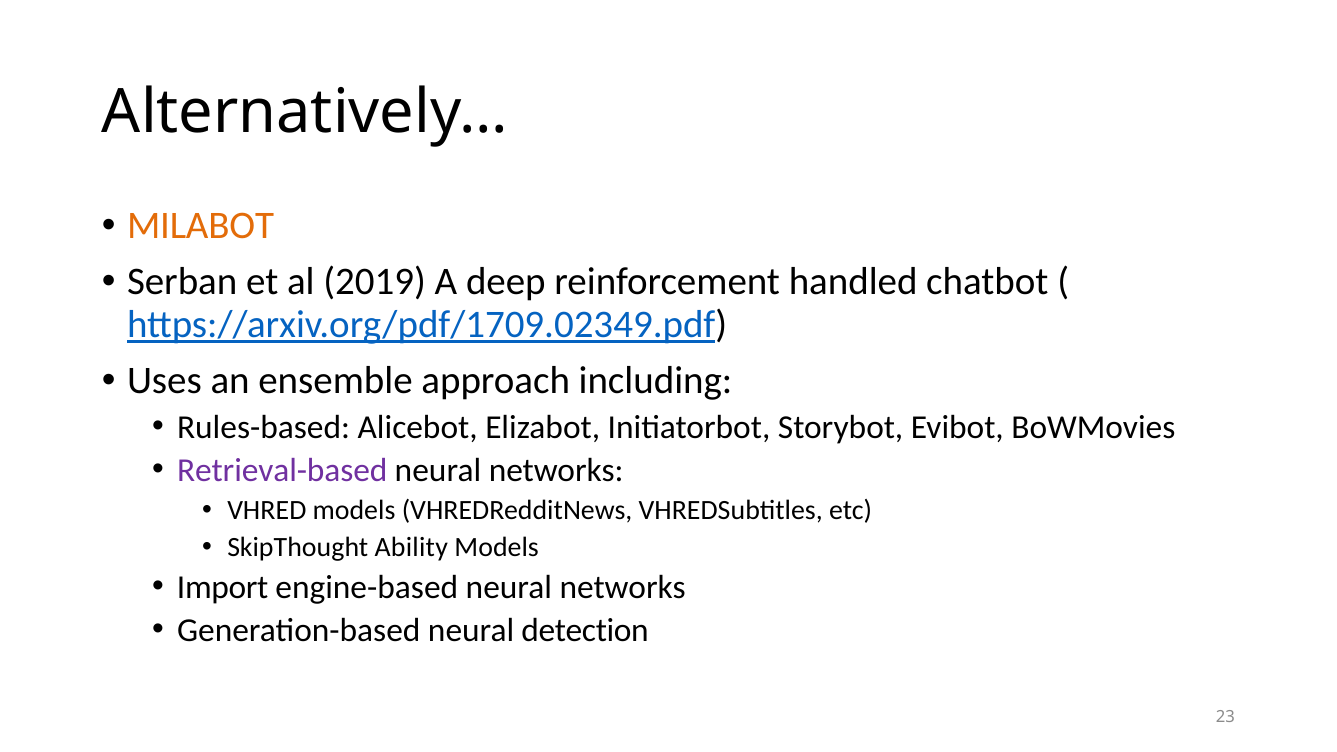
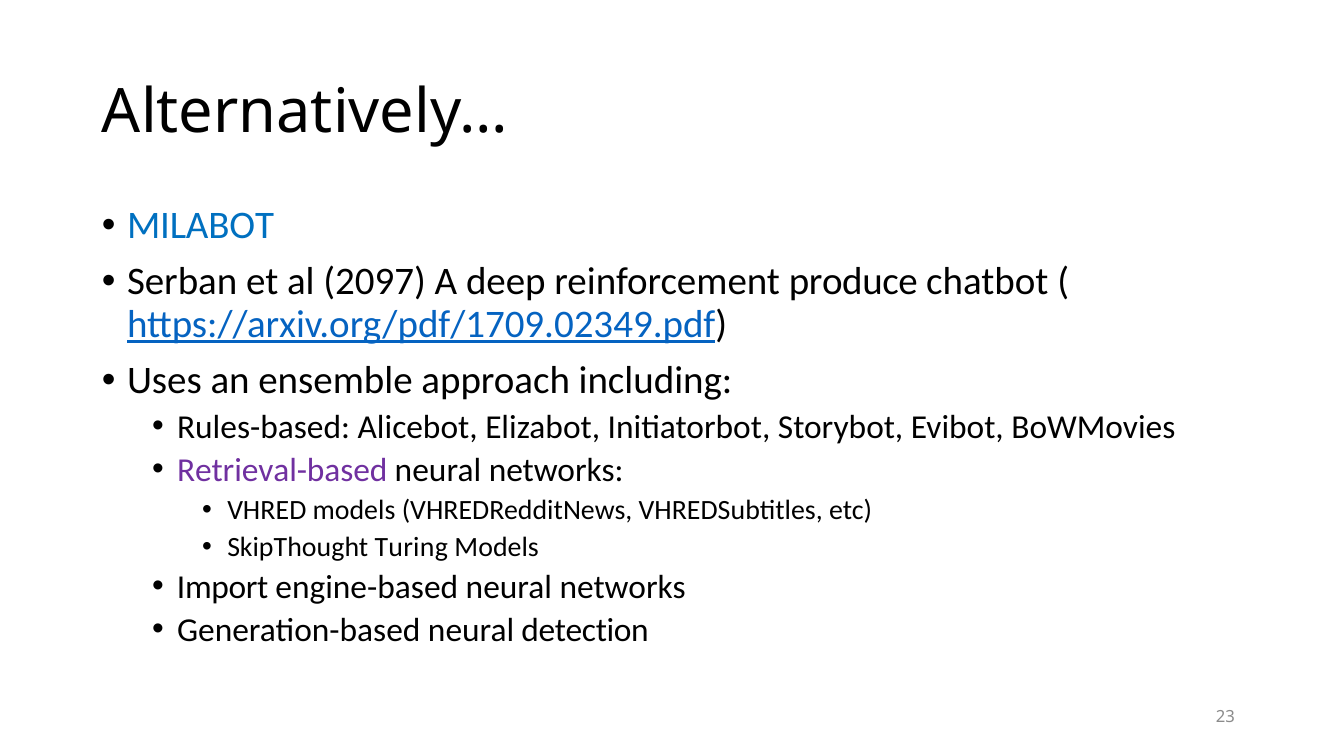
MILABOT colour: orange -> blue (201, 226)
2019: 2019 -> 2097 (375, 282)
handled: handled -> produce (853, 282)
Ability: Ability -> Turing (411, 547)
